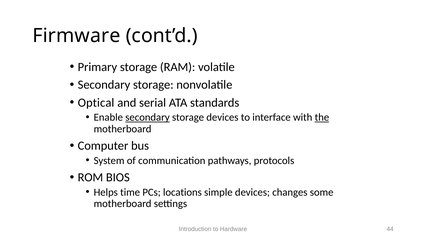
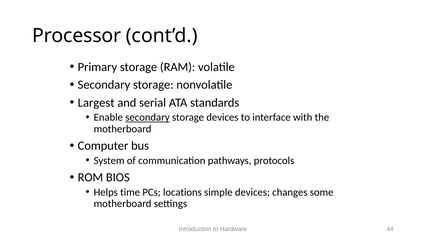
Firmware: Firmware -> Processor (77, 36)
Optical: Optical -> Largest (96, 103)
the underline: present -> none (322, 117)
